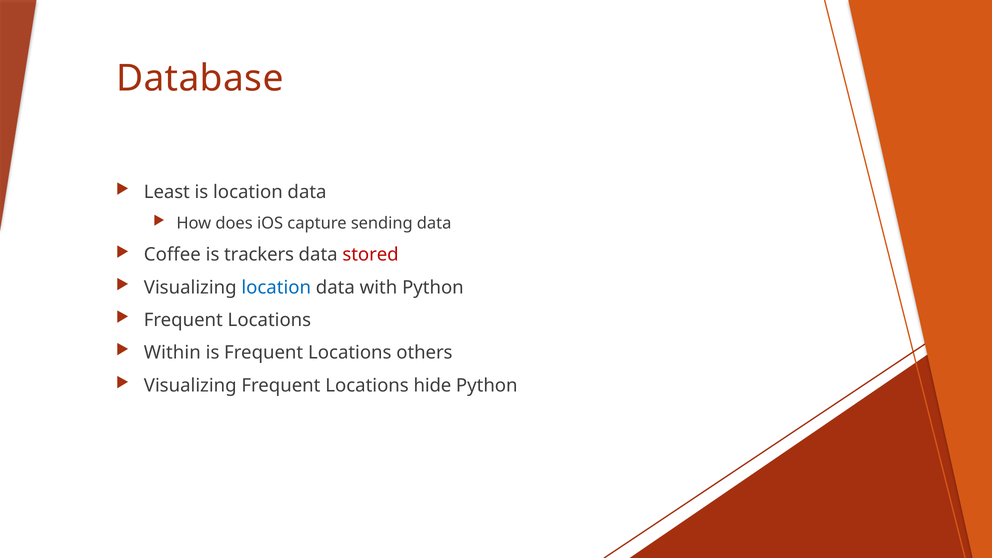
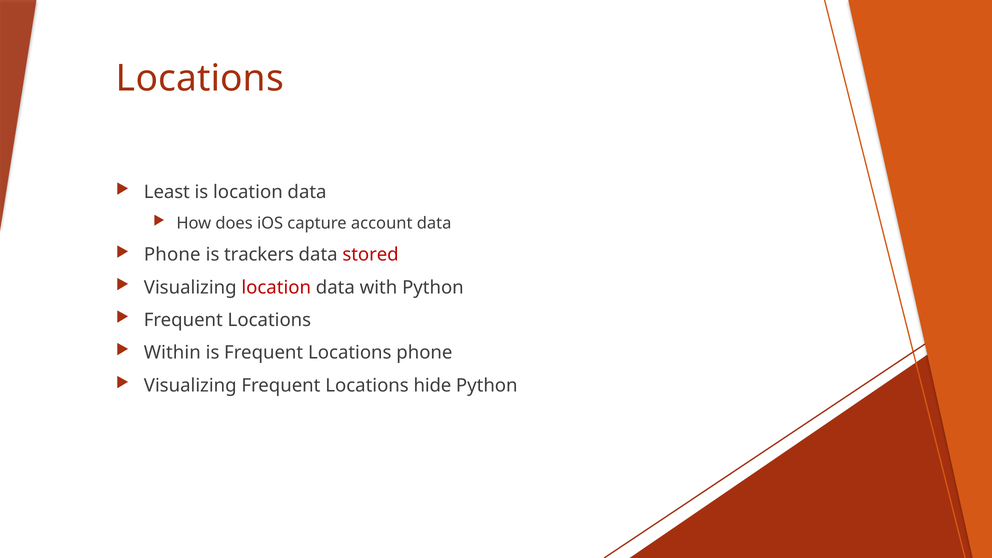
Database: Database -> Locations (200, 78)
sending: sending -> account (382, 223)
Coffee: Coffee -> Phone (172, 255)
location colour: blue -> red (276, 287)
Locations others: others -> phone (424, 353)
